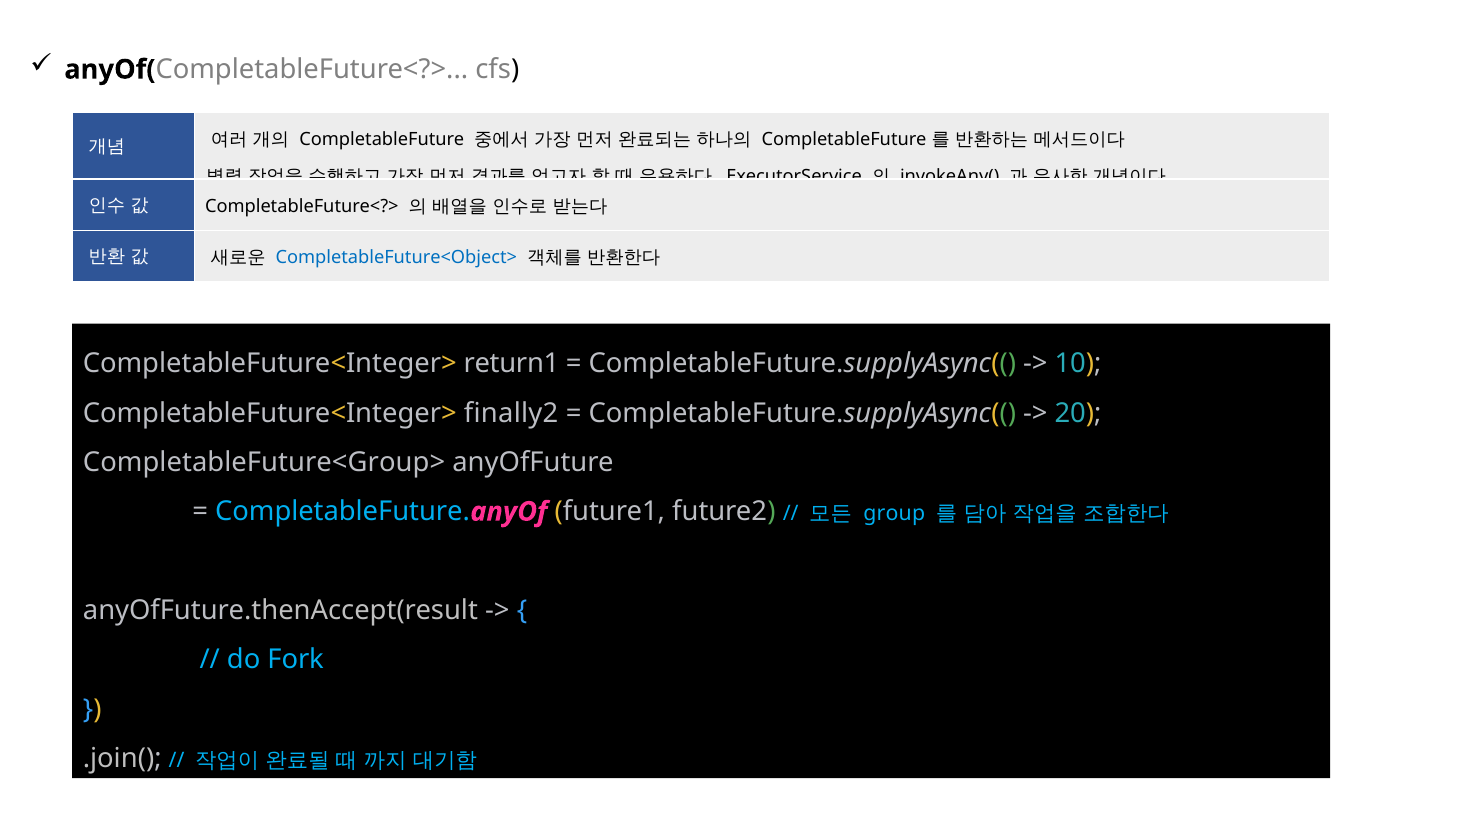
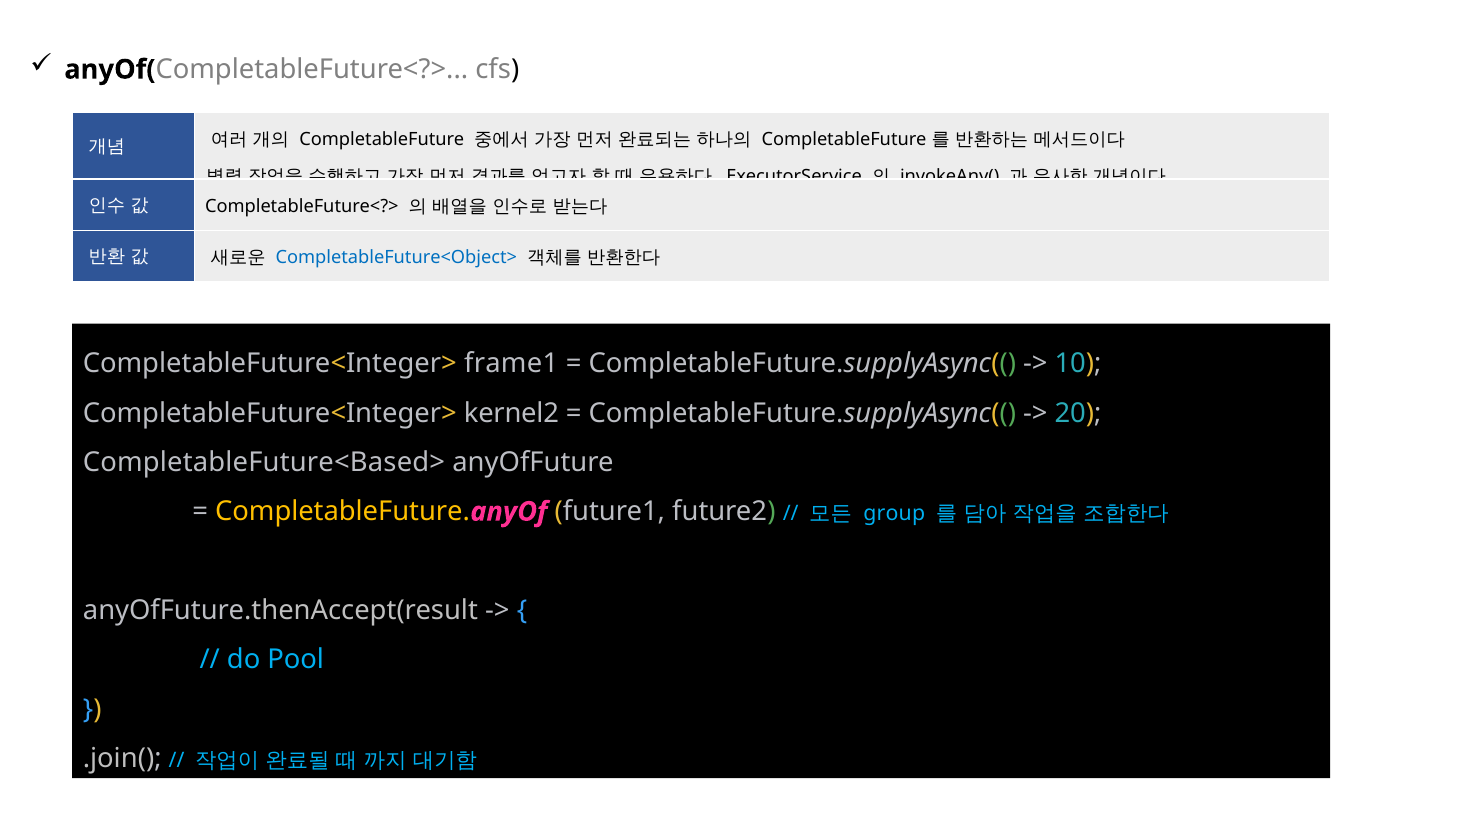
return1: return1 -> frame1 (511, 364)
finally2: finally2 -> kernel2 (511, 413)
CompletableFuture<Group>: CompletableFuture<Group> -> CompletableFuture<Based> (264, 462)
CompletableFuture colour: light blue -> yellow (343, 512)
Fork: Fork -> Pool (296, 659)
